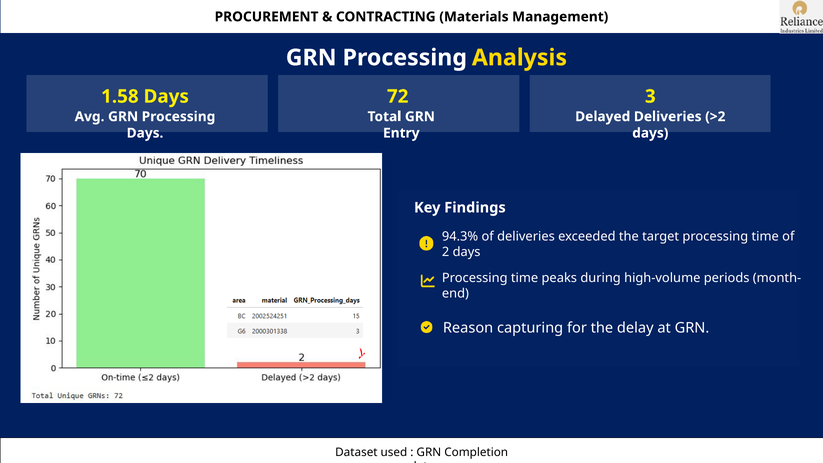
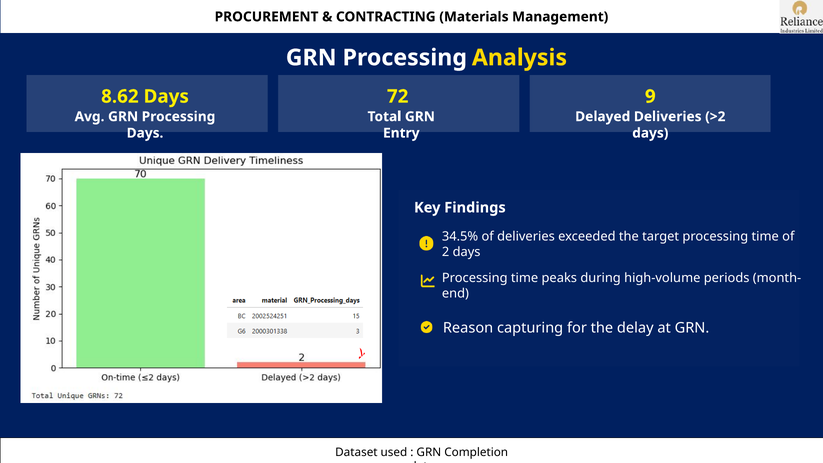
1.58: 1.58 -> 8.62 (120, 96)
3: 3 -> 9 (650, 96)
94.3%: 94.3% -> 34.5% (460, 237)
